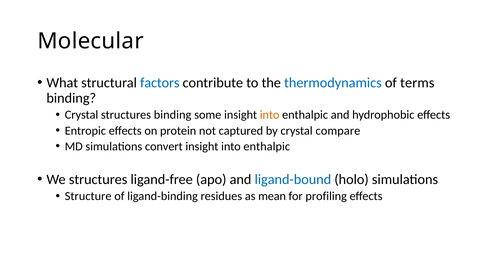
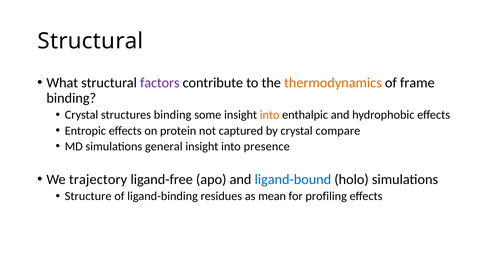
Molecular: Molecular -> Structural (91, 41)
factors colour: blue -> purple (160, 83)
thermodynamics colour: blue -> orange (333, 83)
terms: terms -> frame (417, 83)
convert: convert -> general (164, 146)
enthalpic: enthalpic -> presence (267, 146)
We structures: structures -> trajectory (98, 179)
